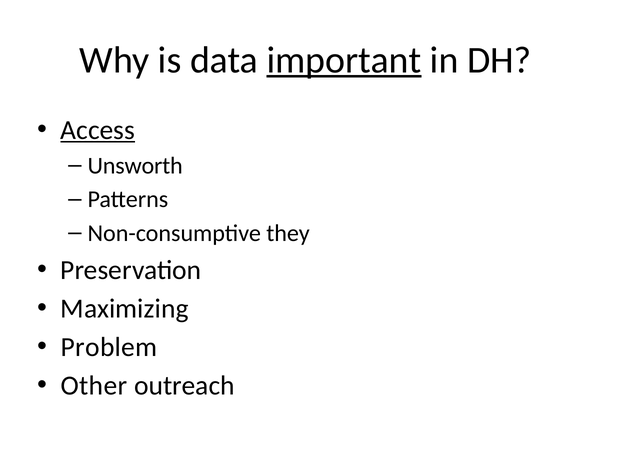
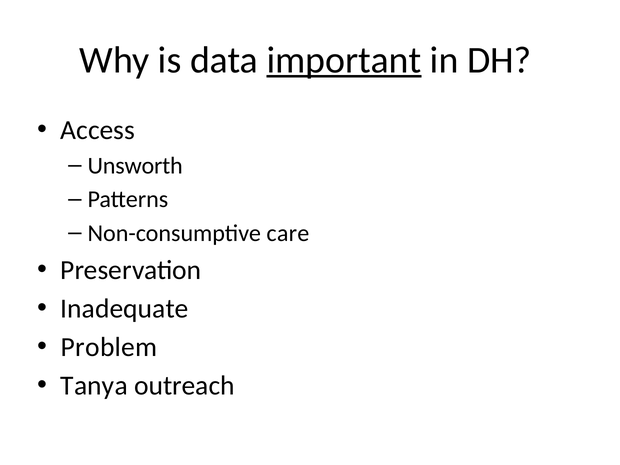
Access underline: present -> none (98, 130)
they: they -> care (288, 233)
Maximizing: Maximizing -> Inadequate (124, 309)
Other: Other -> Tanya (94, 386)
